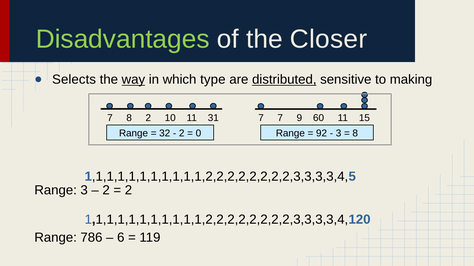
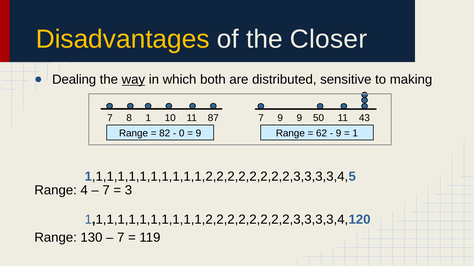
Disadvantages colour: light green -> yellow (123, 39)
Selects: Selects -> Dealing (74, 80)
type: type -> both (213, 80)
distributed underline: present -> none (284, 80)
8 2: 2 -> 1 (148, 118)
31: 31 -> 87 (213, 118)
7 7: 7 -> 9 (280, 118)
60: 60 -> 50 (319, 118)
15: 15 -> 43 (364, 118)
32: 32 -> 82 (165, 134)
2: 2 -> 0 (182, 134)
0: 0 -> 9 (198, 134)
92: 92 -> 62 (322, 134)
3: 3 -> 9 (339, 134)
8: 8 -> 1 (355, 134)
Range 3: 3 -> 4 (84, 190)
2: 2 -> 7 (106, 190)
2: 2 -> 3 (128, 190)
786: 786 -> 130 (91, 238)
6: 6 -> 7 (121, 238)
